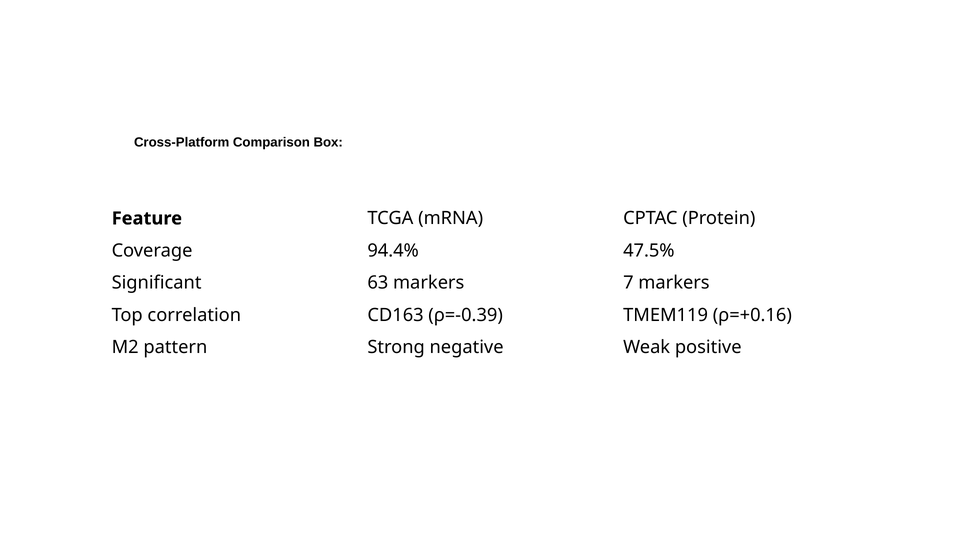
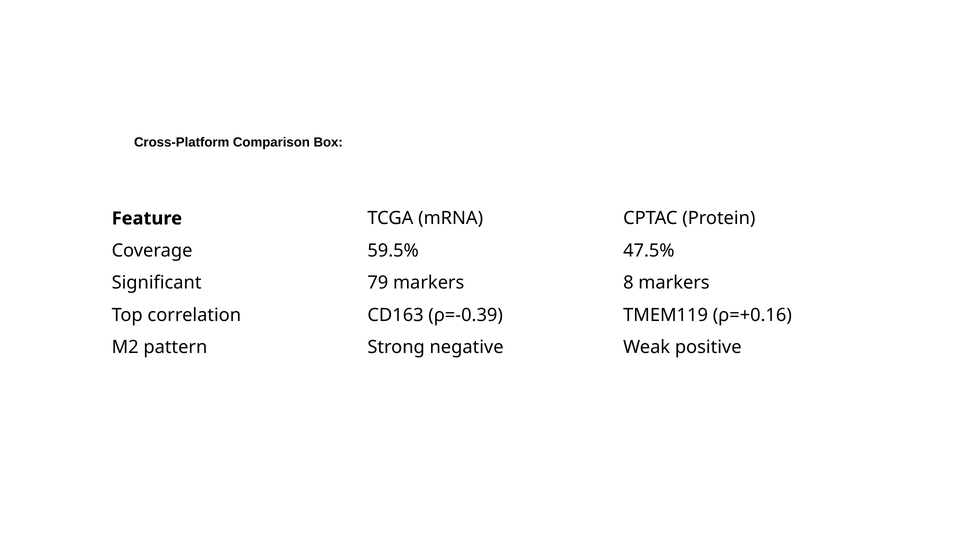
94.4%: 94.4% -> 59.5% (393, 251)
63: 63 -> 79 (378, 283)
7: 7 -> 8 (628, 283)
